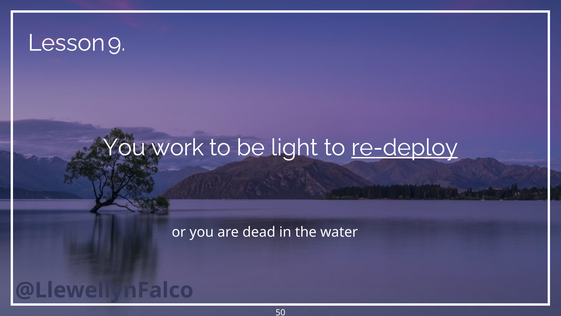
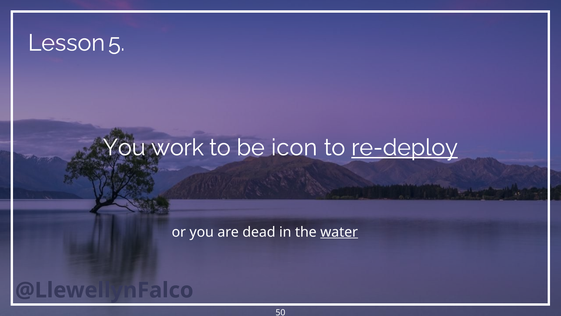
9: 9 -> 5 (117, 43)
light: light -> icon (294, 147)
water underline: none -> present (339, 232)
